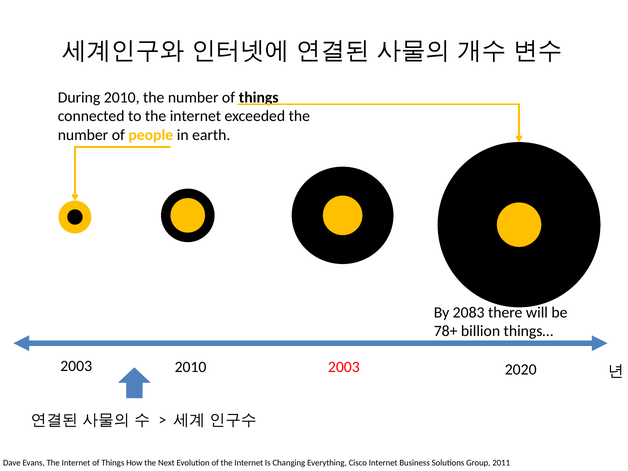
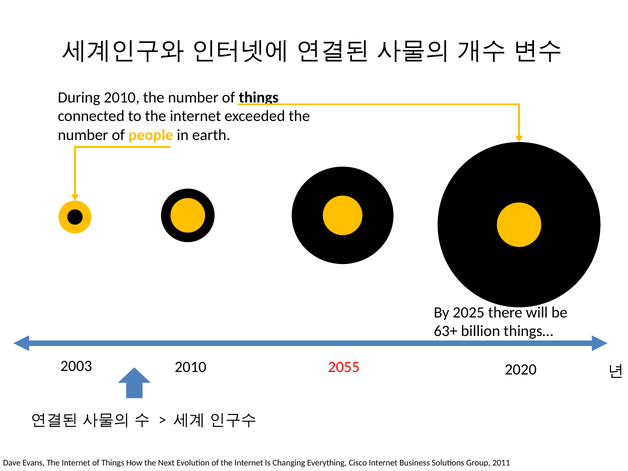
2083: 2083 -> 2025 (469, 312)
78+: 78+ -> 63+ (446, 331)
2010 2003: 2003 -> 2055 (344, 367)
